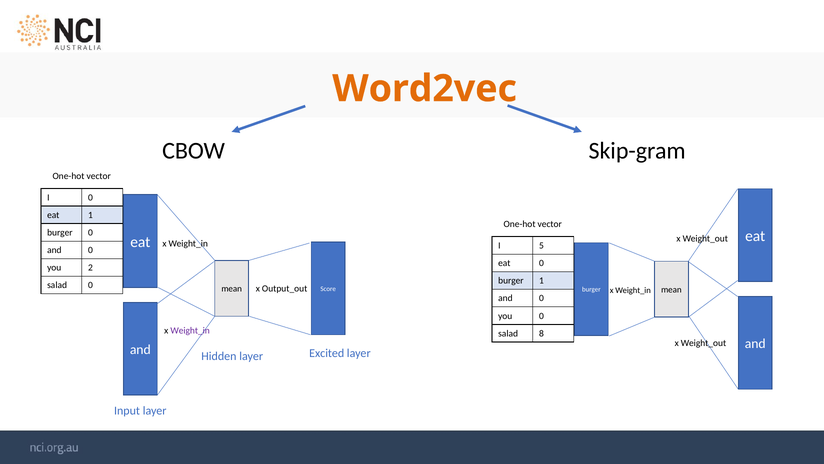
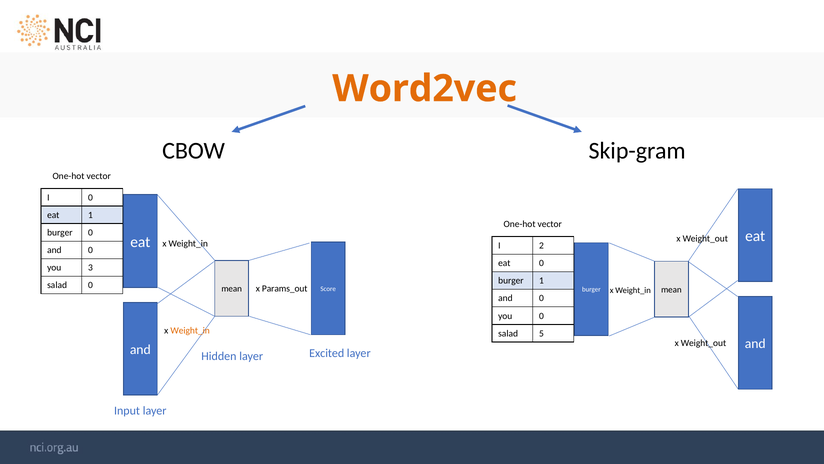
5: 5 -> 2 (541, 245)
2: 2 -> 3 (90, 267)
Output_out: Output_out -> Params_out (285, 289)
Weight_in colour: purple -> orange (190, 330)
8: 8 -> 5 (541, 333)
